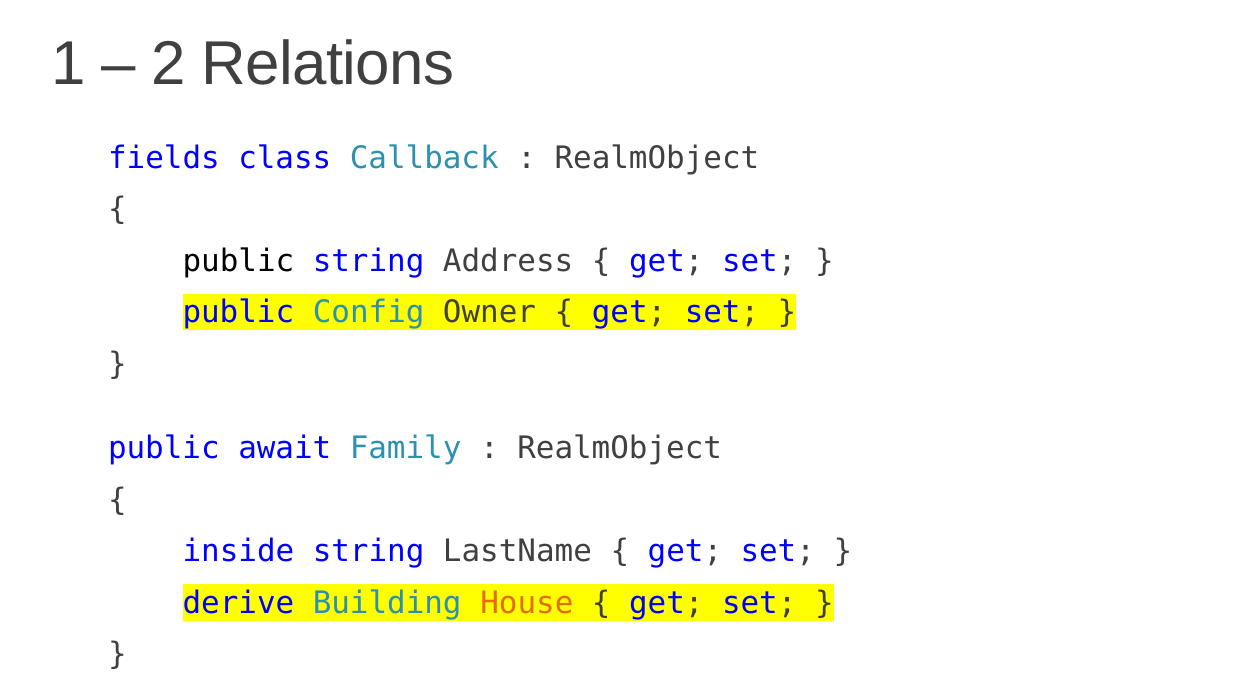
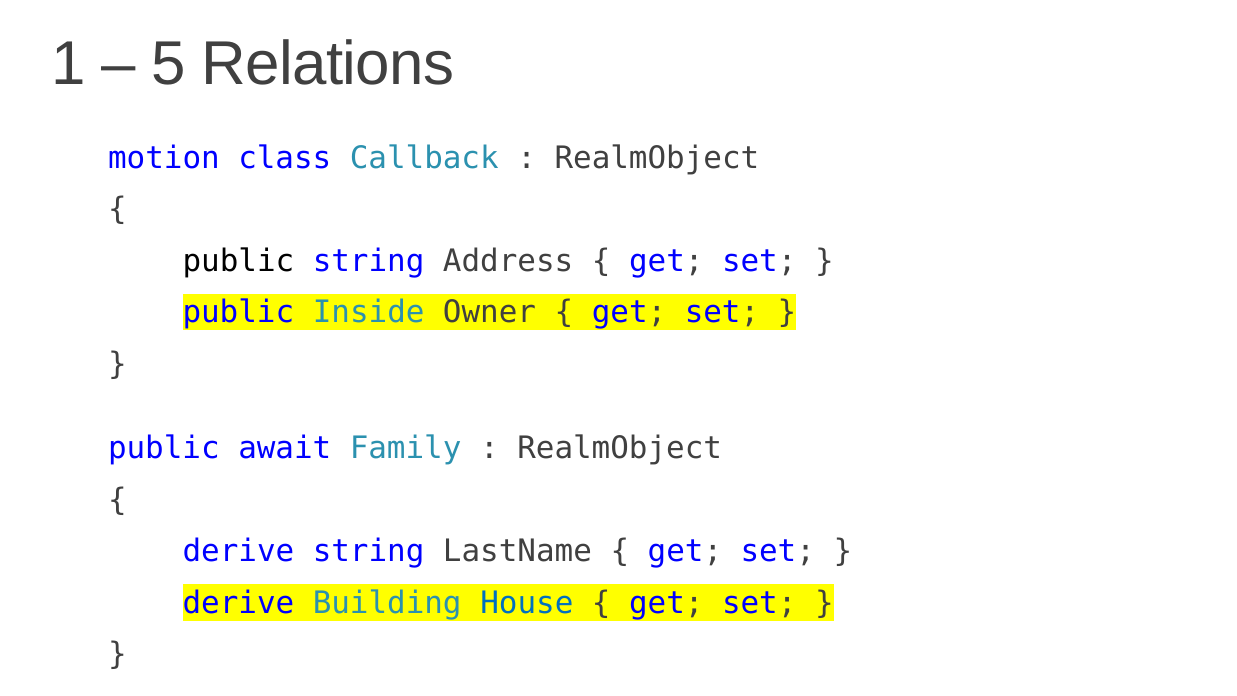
2: 2 -> 5 (169, 64)
fields: fields -> motion (164, 158)
Config: Config -> Inside (369, 312)
inside: inside -> derive (238, 551)
House colour: orange -> blue (527, 603)
